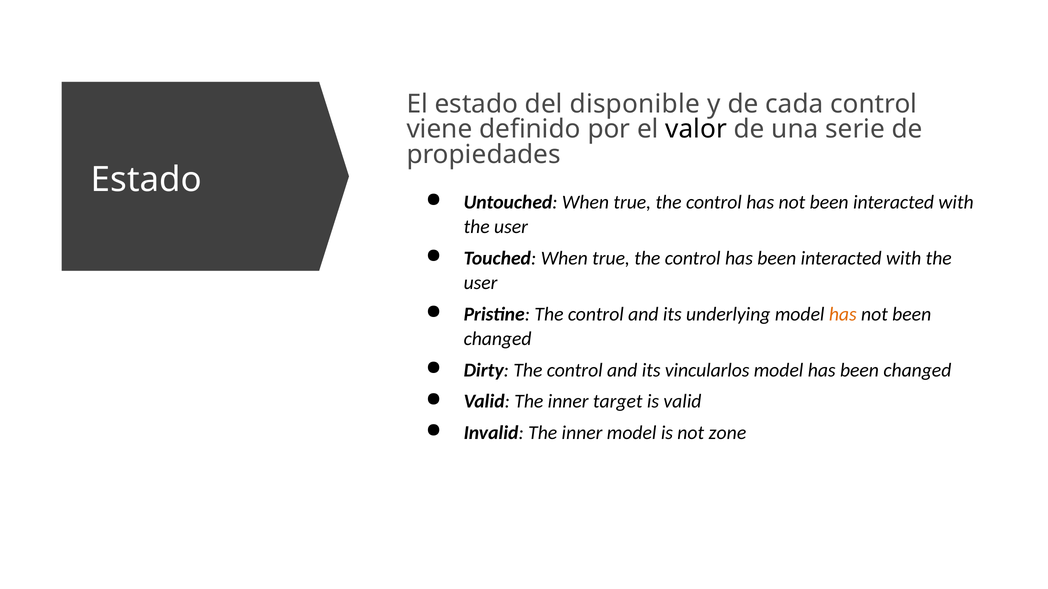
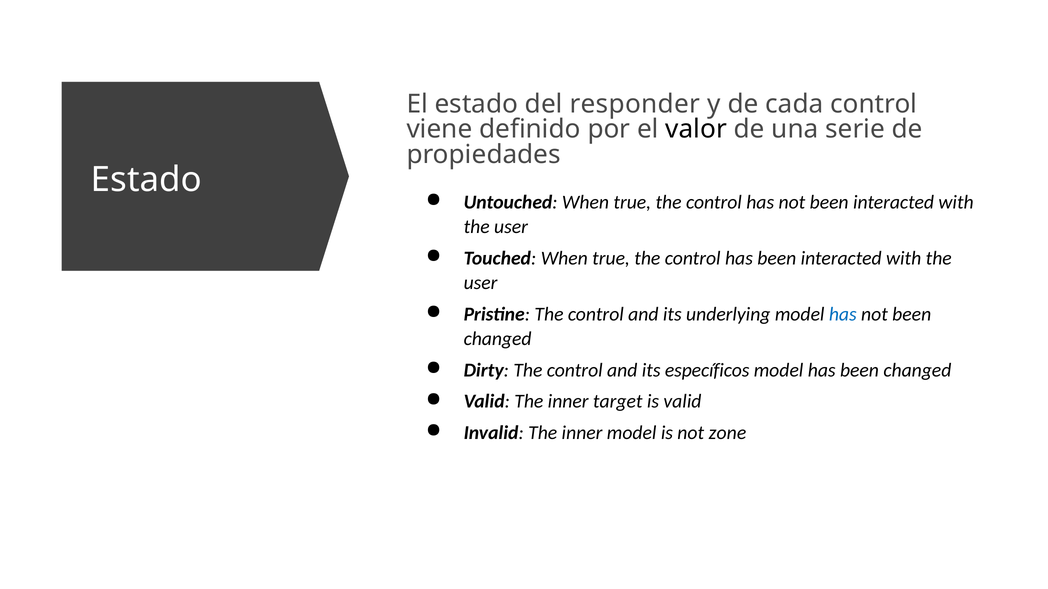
disponible: disponible -> responder (635, 104)
has colour: orange -> blue (843, 314)
vincularlos: vincularlos -> específicos (707, 370)
